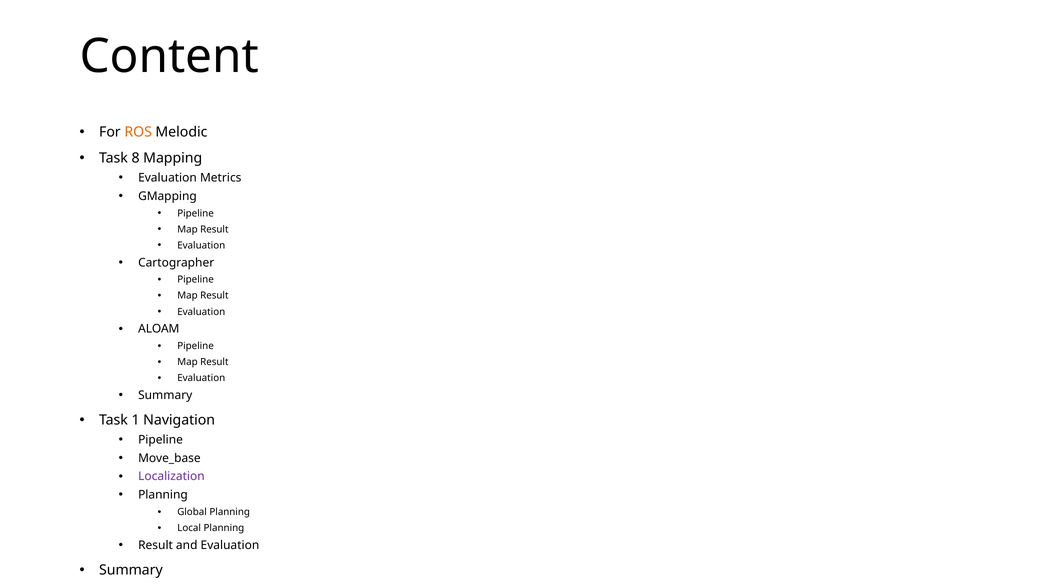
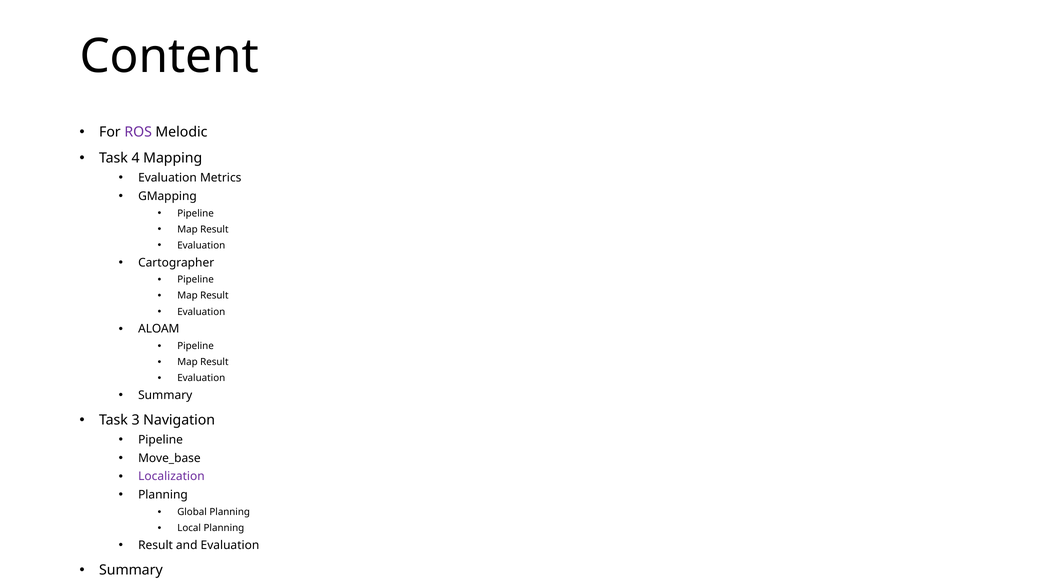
ROS colour: orange -> purple (138, 132)
8: 8 -> 4 (136, 158)
1: 1 -> 3 (136, 420)
